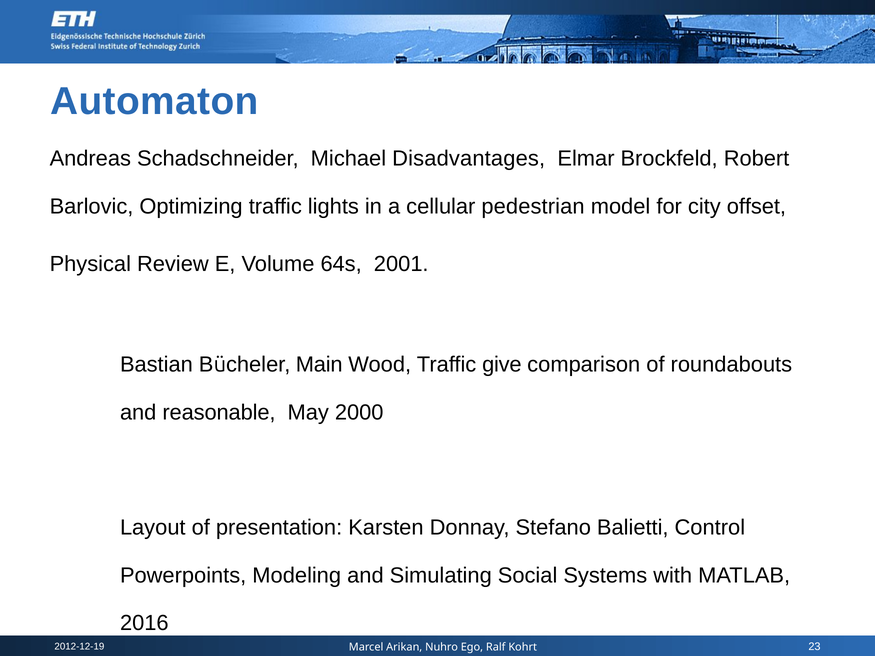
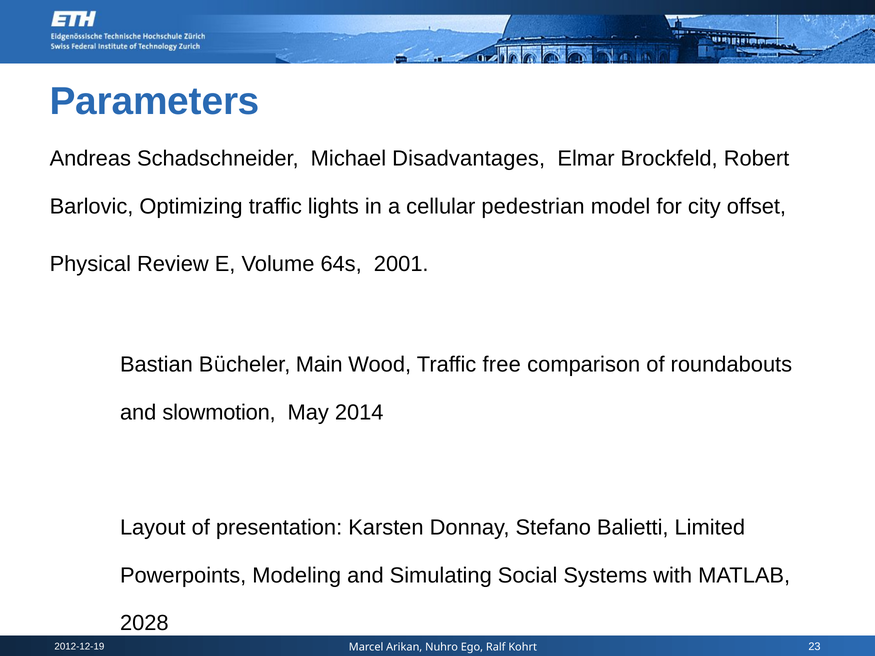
Automaton: Automaton -> Parameters (155, 102)
give: give -> free (502, 365)
reasonable: reasonable -> slowmotion (219, 413)
2000: 2000 -> 2014 (359, 413)
Control: Control -> Limited (710, 528)
2016: 2016 -> 2028 (144, 623)
